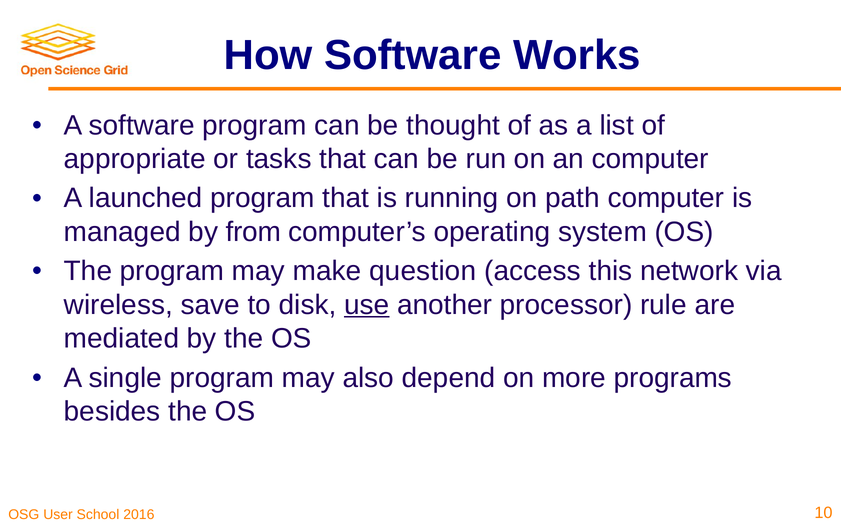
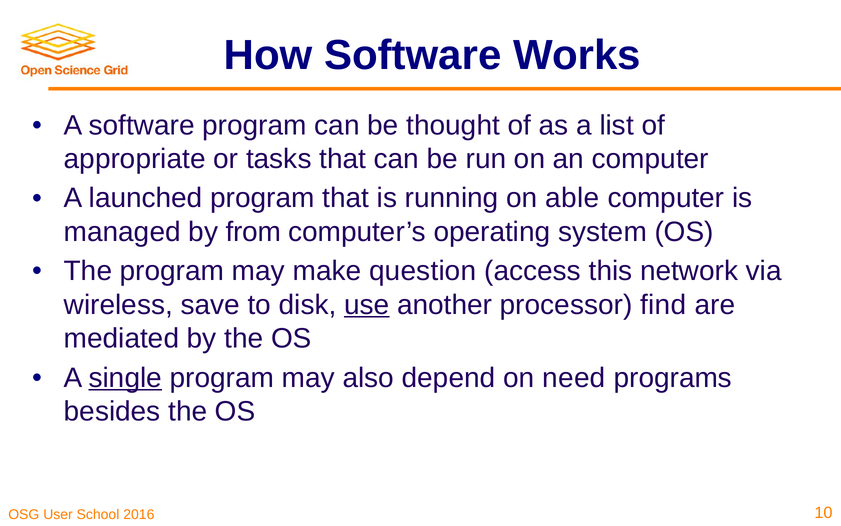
path: path -> able (572, 198)
rule: rule -> find (663, 305)
single underline: none -> present (125, 377)
more: more -> need (574, 377)
